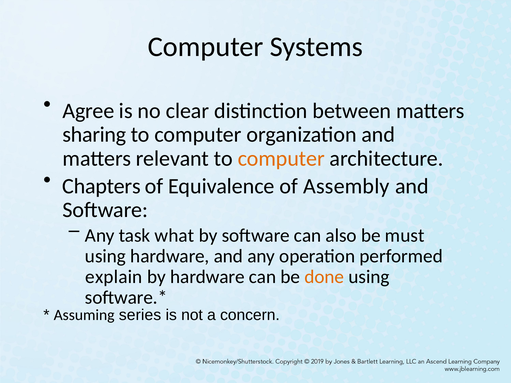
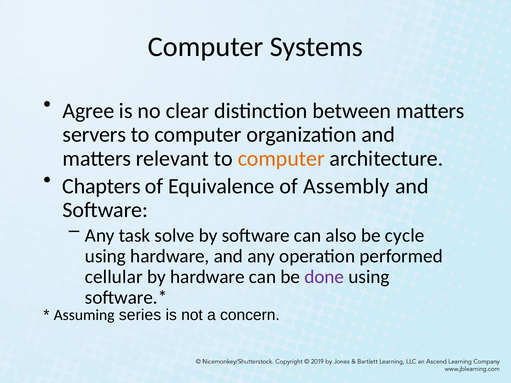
sharing: sharing -> servers (94, 135)
what: what -> solve (175, 236)
must: must -> cycle (405, 236)
explain: explain -> cellular (114, 277)
done colour: orange -> purple (324, 277)
